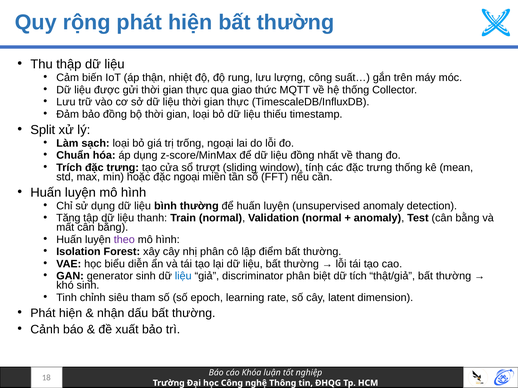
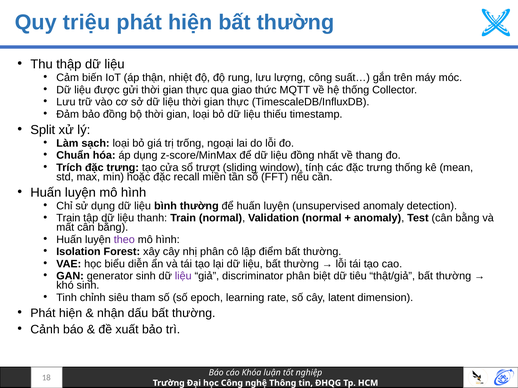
rộng: rộng -> triệu (87, 22)
đặc ngoại: ngoại -> recall (187, 177)
Tăng: Tăng -> Train (68, 218)
liệu colour: blue -> purple (183, 276)
tích: tích -> tiêu (358, 276)
